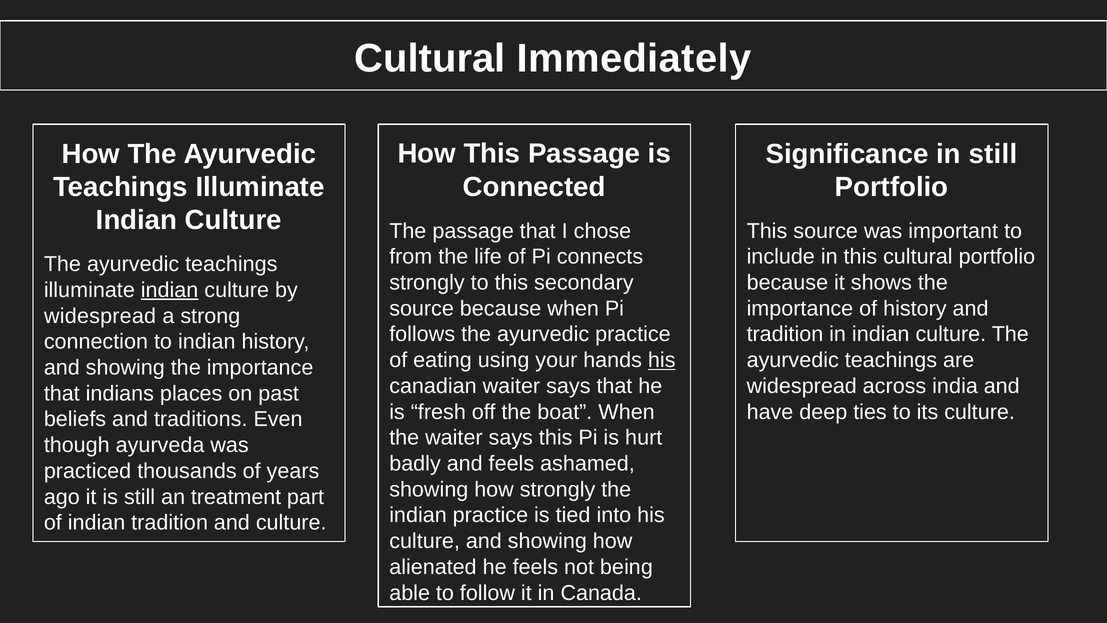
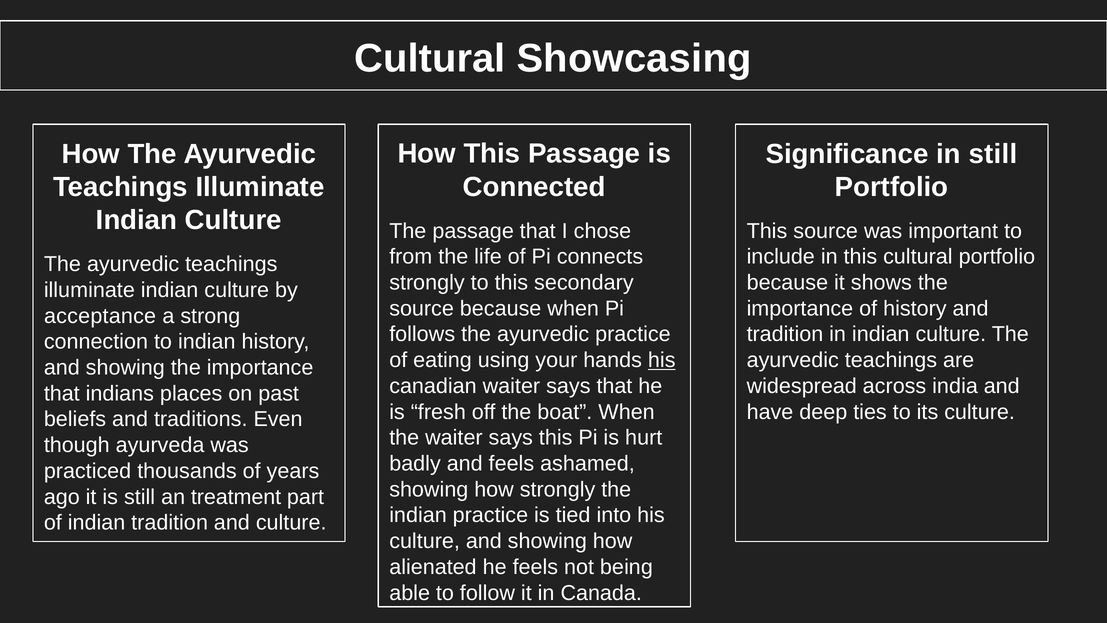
Immediately: Immediately -> Showcasing (634, 59)
indian underline: present -> none (170, 290)
widespread: widespread -> acceptance (100, 316)
